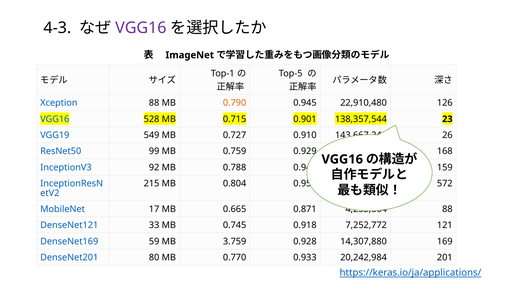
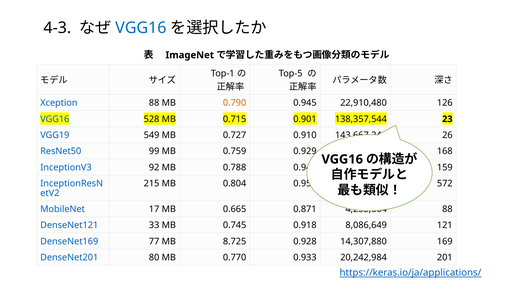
VGG16 colour: purple -> blue (141, 28)
7,252,772: 7,252,772 -> 8,086,649 (366, 225)
59: 59 -> 77 (154, 241)
3.759: 3.759 -> 8.725 (235, 241)
